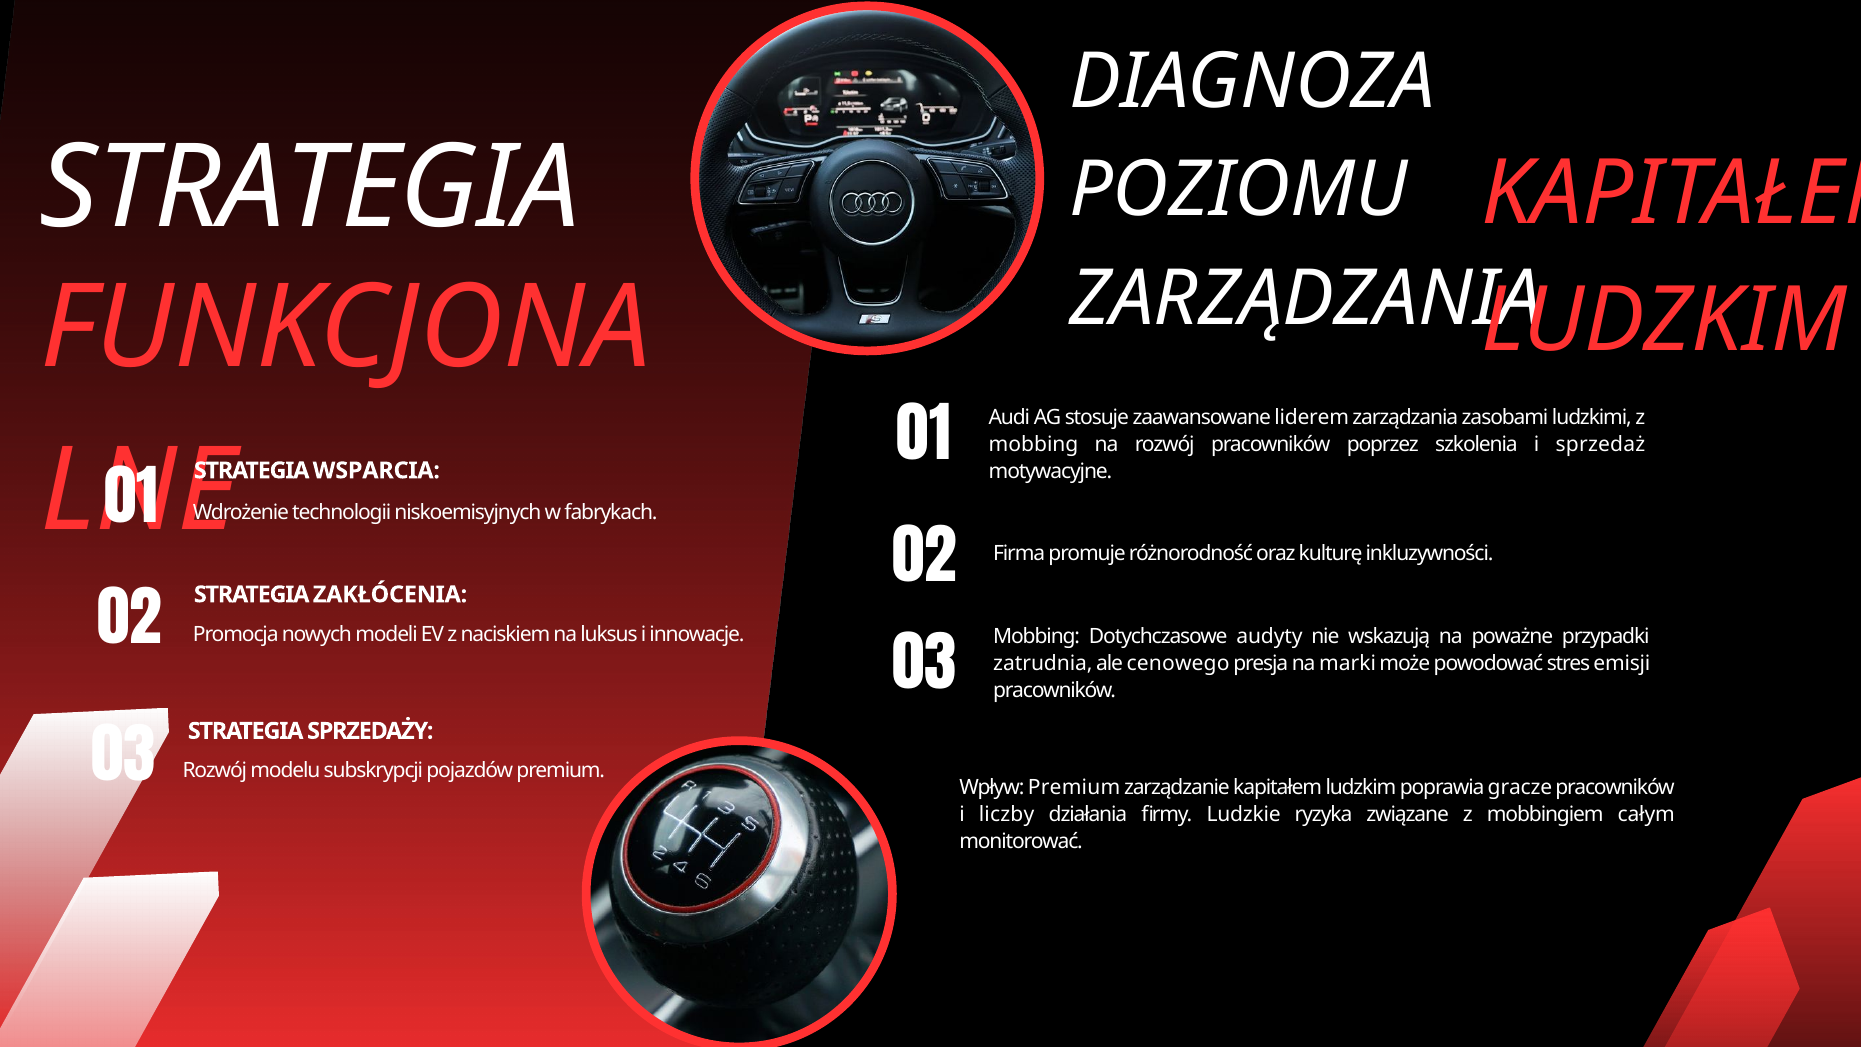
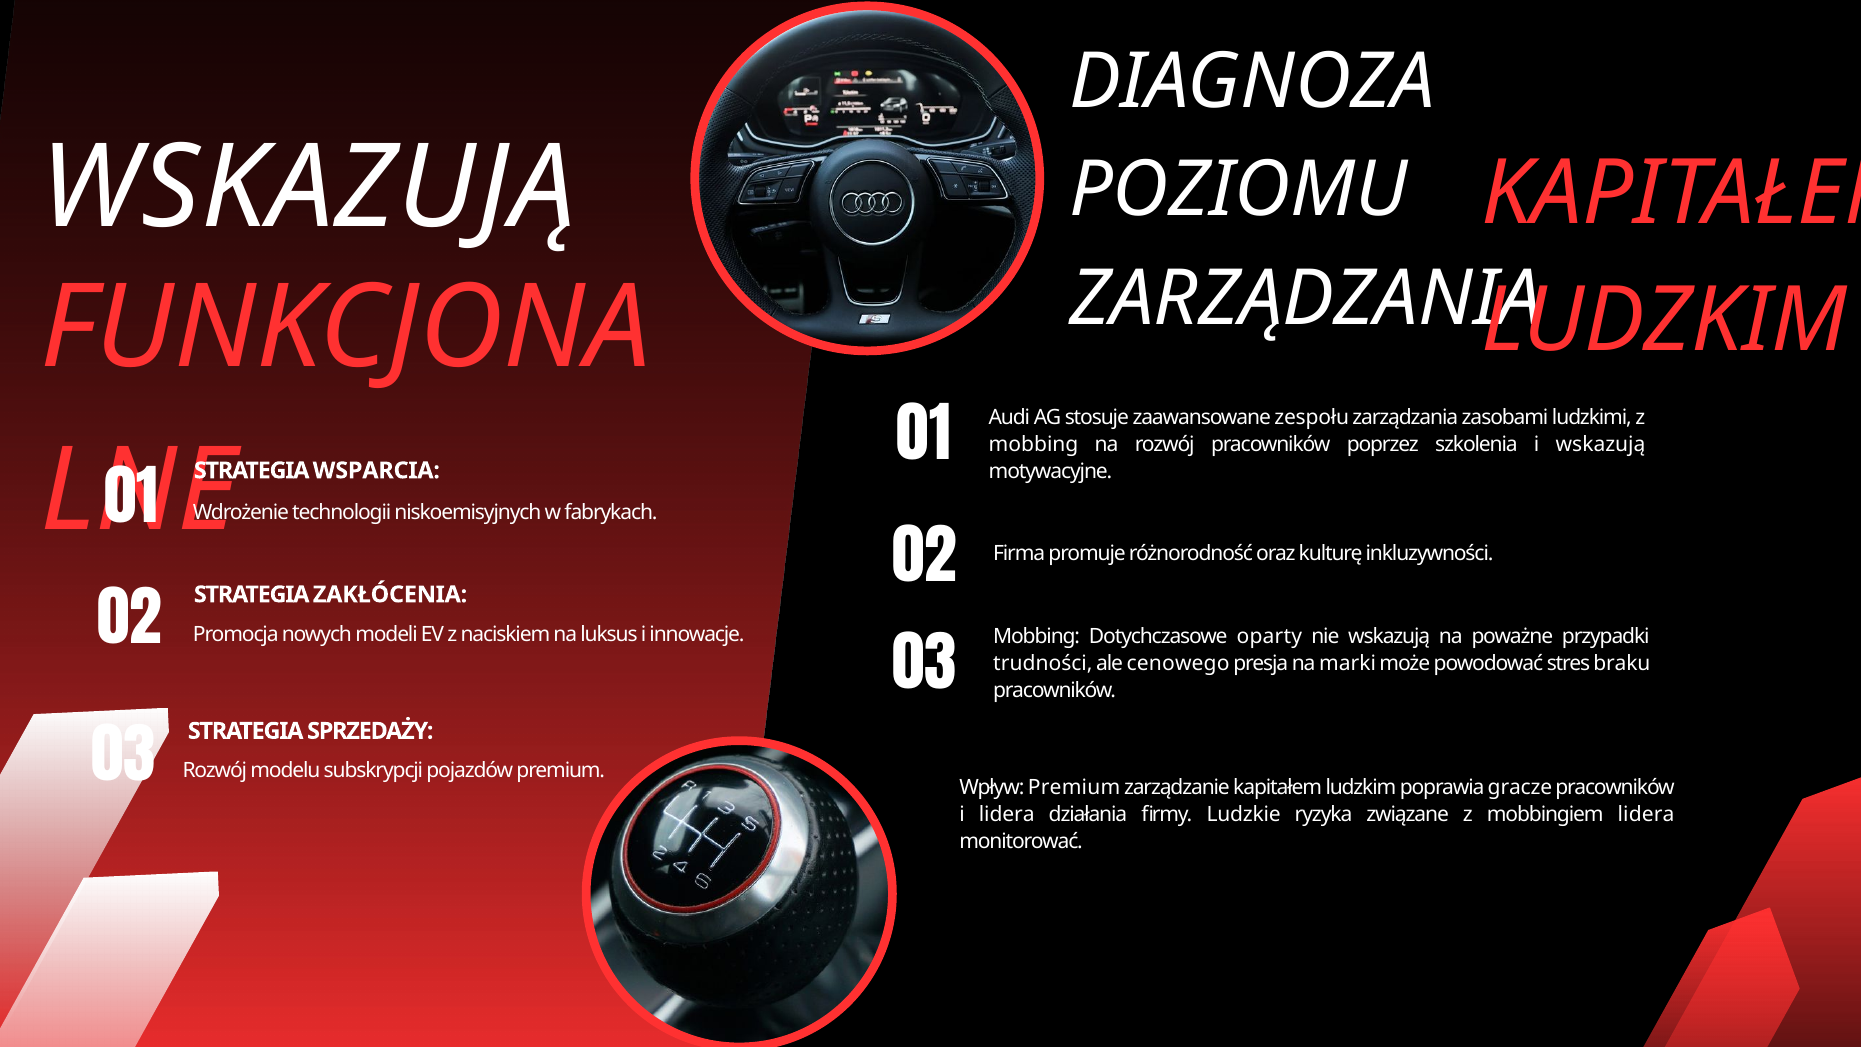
STRATEGIA: STRATEGIA -> WSKAZUJĄ (308, 188)
liderem: liderem -> zespołu (1312, 417)
i sprzedaż: sprzedaż -> wskazują (1601, 445)
audyty: audyty -> oparty (1269, 636)
zatrudnia: zatrudnia -> trudności (1043, 663)
emisji: emisji -> braku (1622, 663)
i liczby: liczby -> lidera (1007, 814)
mobbingiem całym: całym -> lidera (1646, 814)
